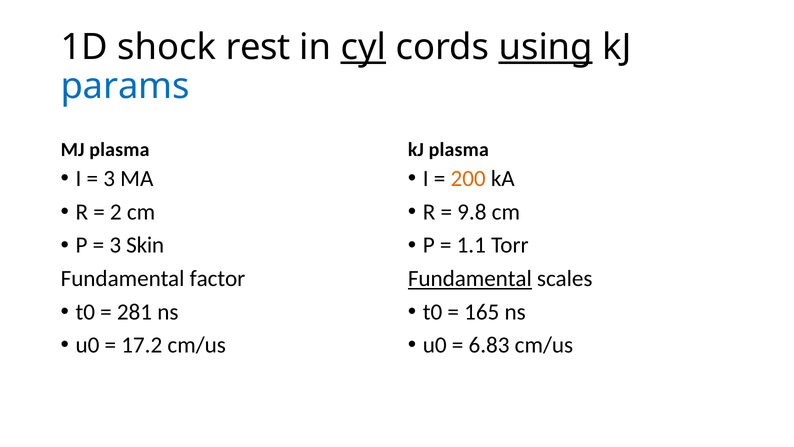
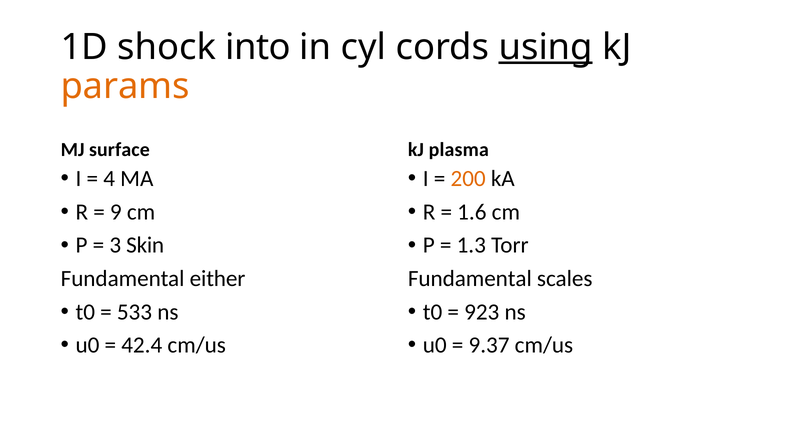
rest: rest -> into (258, 47)
cyl underline: present -> none (363, 47)
params colour: blue -> orange (125, 86)
MJ plasma: plasma -> surface (119, 149)
3: 3 -> 4 (109, 179)
2: 2 -> 9 (116, 212)
9.8: 9.8 -> 1.6 (472, 212)
1.1: 1.1 -> 1.3 (471, 245)
factor: factor -> either (218, 278)
Fundamental underline: present -> none (470, 278)
281: 281 -> 533 (134, 312)
165: 165 -> 923 (482, 312)
17.2: 17.2 -> 42.4 (142, 345)
6.83: 6.83 -> 9.37 (489, 345)
